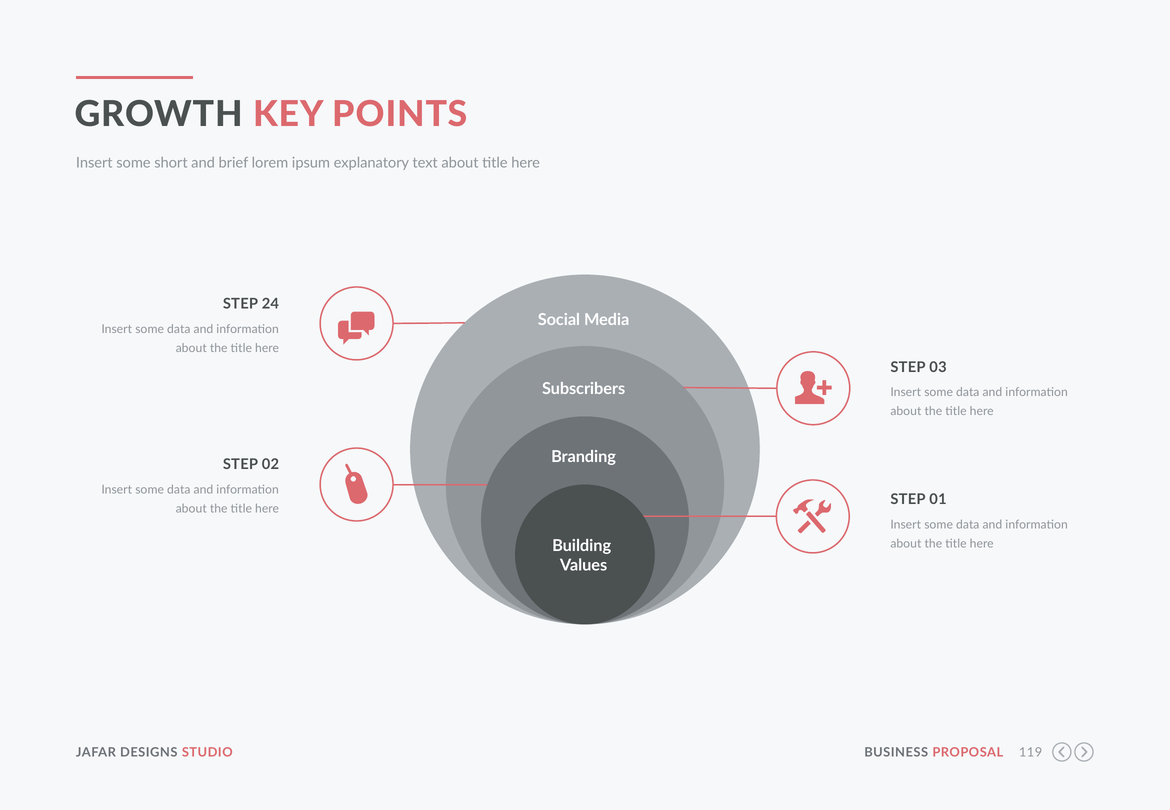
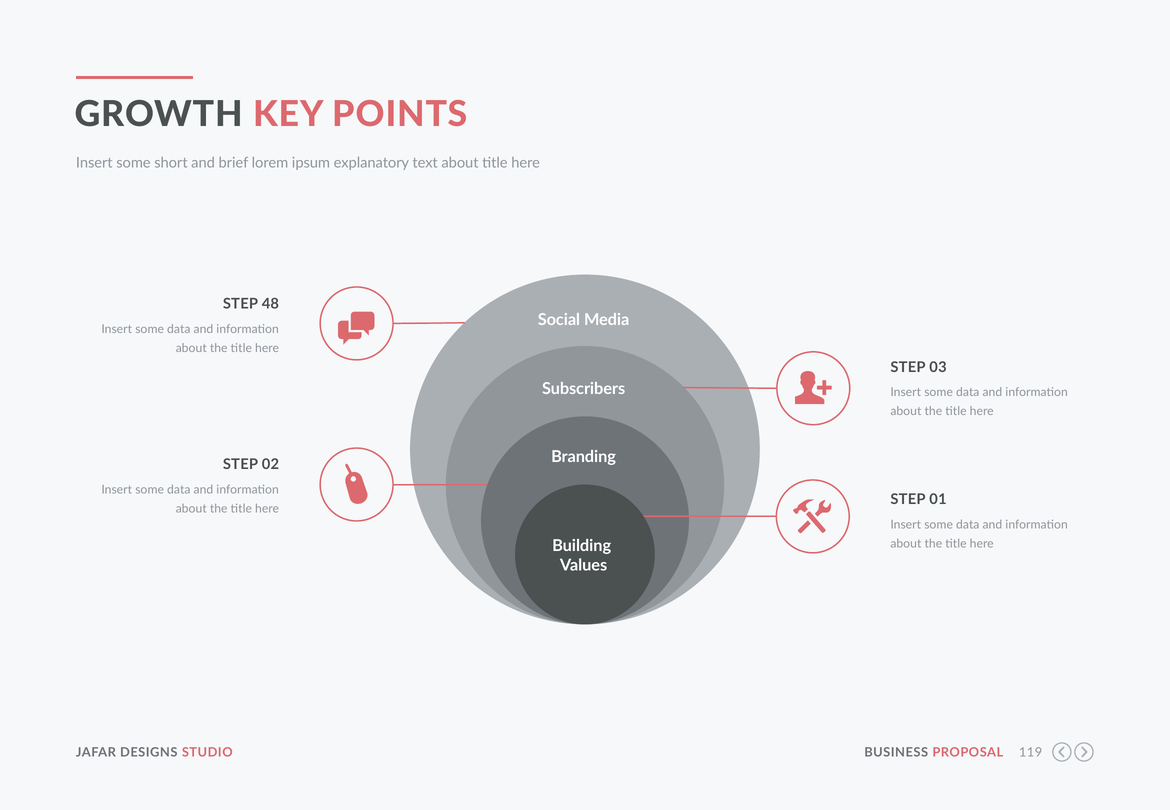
24: 24 -> 48 (270, 304)
